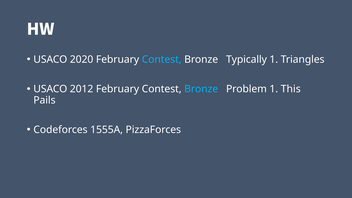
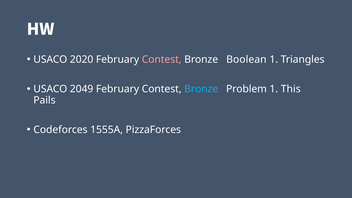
Contest colour: light blue -> pink (162, 60)
Typically: Typically -> Boolean (246, 60)
2012: 2012 -> 2049 (82, 89)
